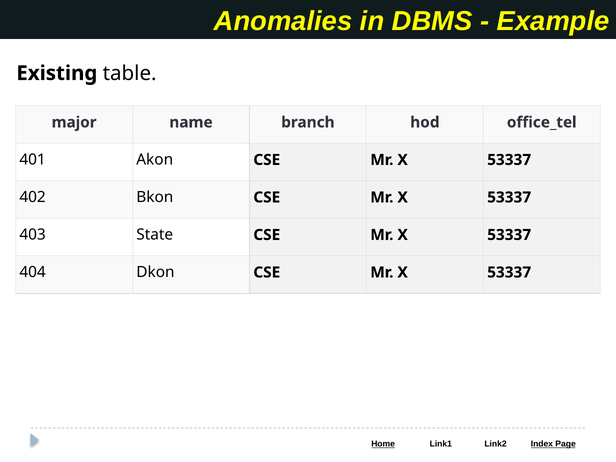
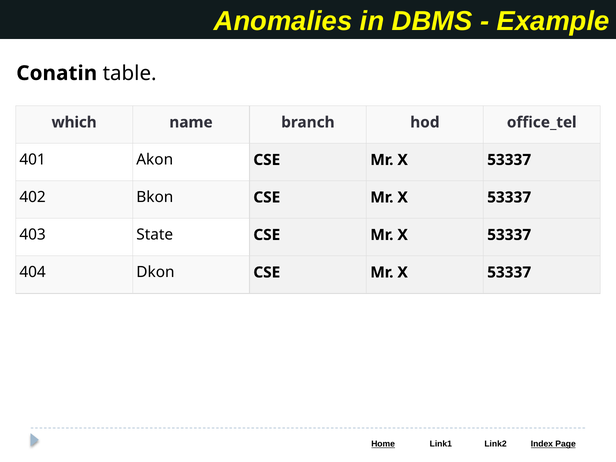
Existing: Existing -> Conatin (57, 73)
major: major -> which (74, 122)
